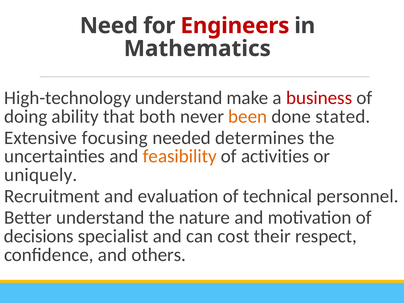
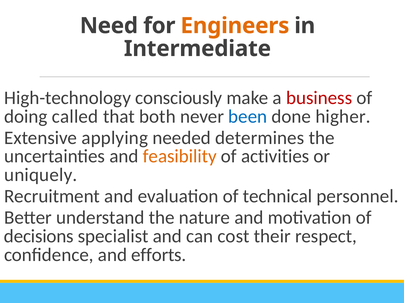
Engineers colour: red -> orange (235, 26)
Mathematics: Mathematics -> Intermediate (197, 49)
High-technology understand: understand -> consciously (179, 98)
ability: ability -> called (75, 116)
been colour: orange -> blue (248, 116)
stated: stated -> higher (343, 116)
focusing: focusing -> applying (115, 138)
others: others -> efforts (159, 255)
